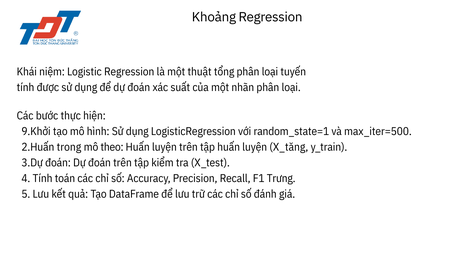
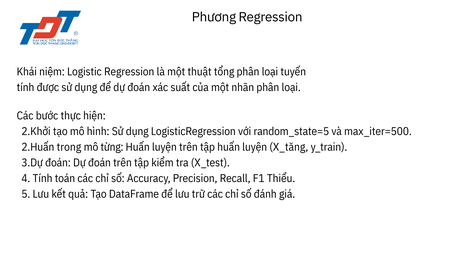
Khoảng: Khoảng -> Phương (214, 17)
9.Khởi: 9.Khởi -> 2.Khởi (36, 132)
random_state=1: random_state=1 -> random_state=5 (291, 132)
theo: theo -> từng (112, 147)
Trưng: Trưng -> Thiểu (281, 179)
